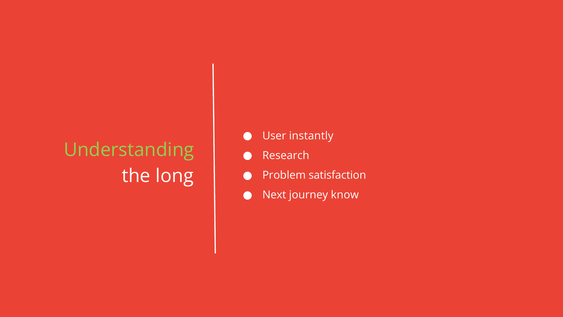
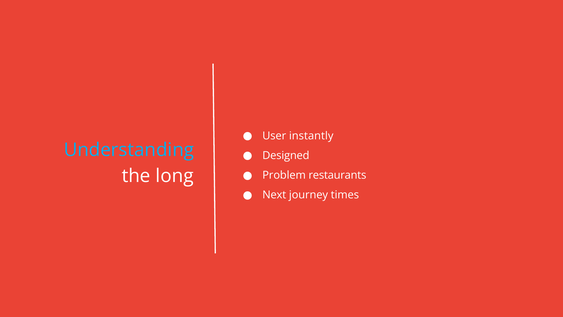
Understanding colour: light green -> light blue (129, 150)
Research: Research -> Designed (286, 155)
satisfaction: satisfaction -> restaurants (337, 175)
know: know -> times (345, 195)
